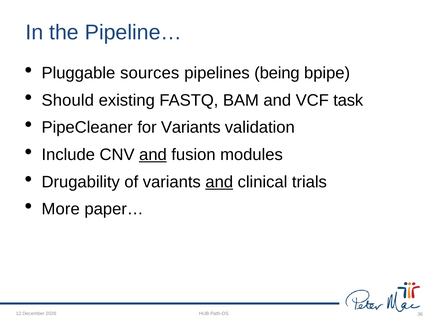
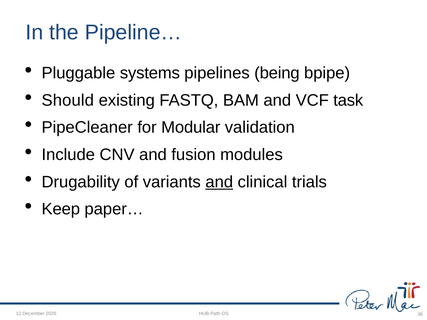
sources: sources -> systems (150, 73)
for Variants: Variants -> Modular (191, 128)
and underline: present -> none (153, 155)
More: More -> Keep (61, 209)
